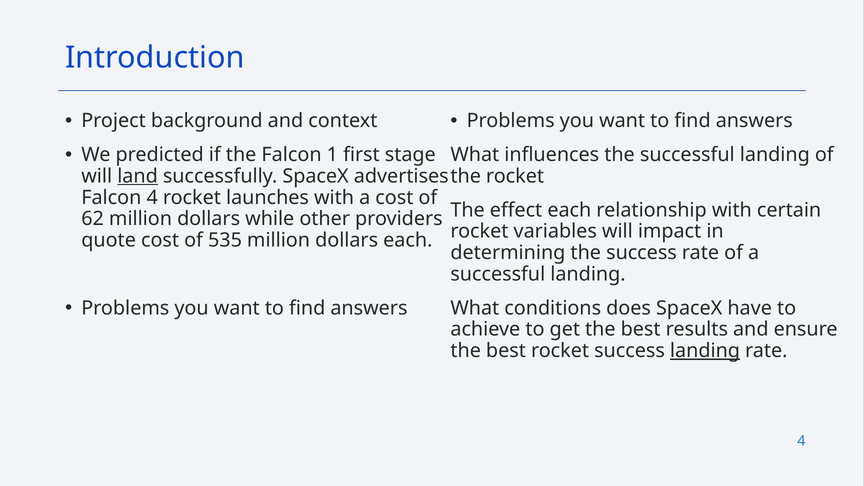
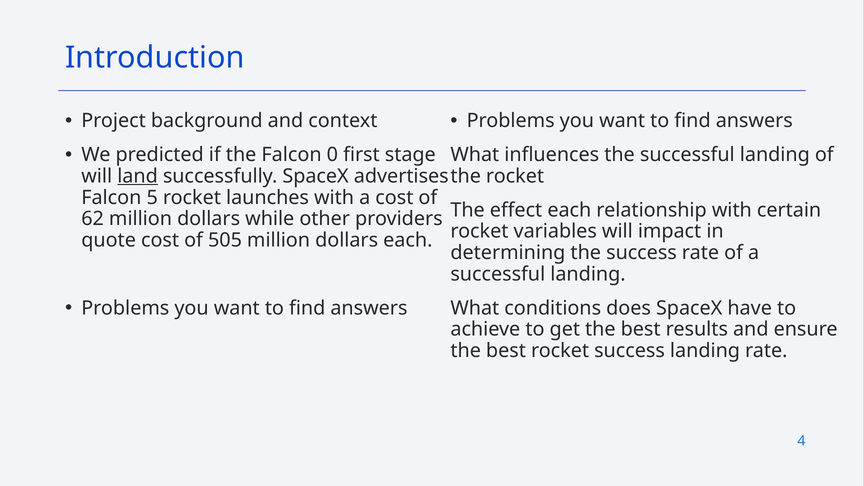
1: 1 -> 0 (332, 155)
Falcon 4: 4 -> 5 (152, 197)
535: 535 -> 505 (225, 240)
landing underline: present -> none (705, 351)
